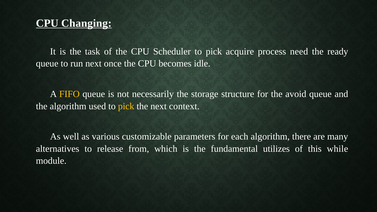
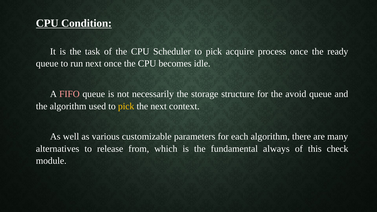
Changing: Changing -> Condition (86, 23)
process need: need -> once (299, 52)
FIFO colour: yellow -> pink (69, 94)
utilizes: utilizes -> always (276, 149)
while: while -> check (338, 149)
